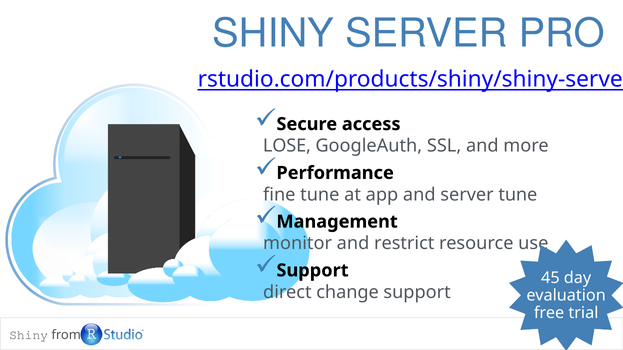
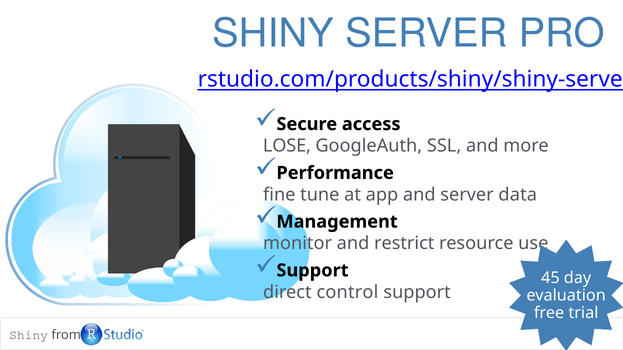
server tune: tune -> data (518, 195)
change: change -> control (347, 293)
